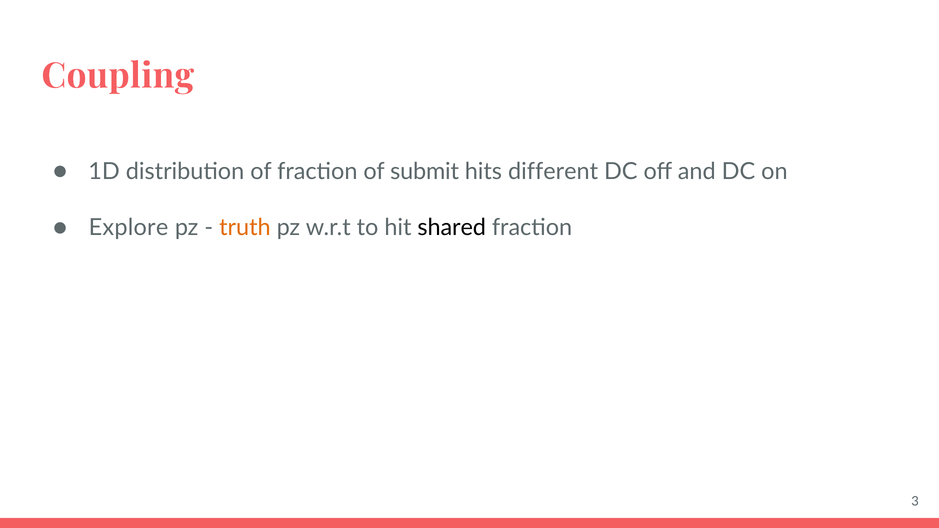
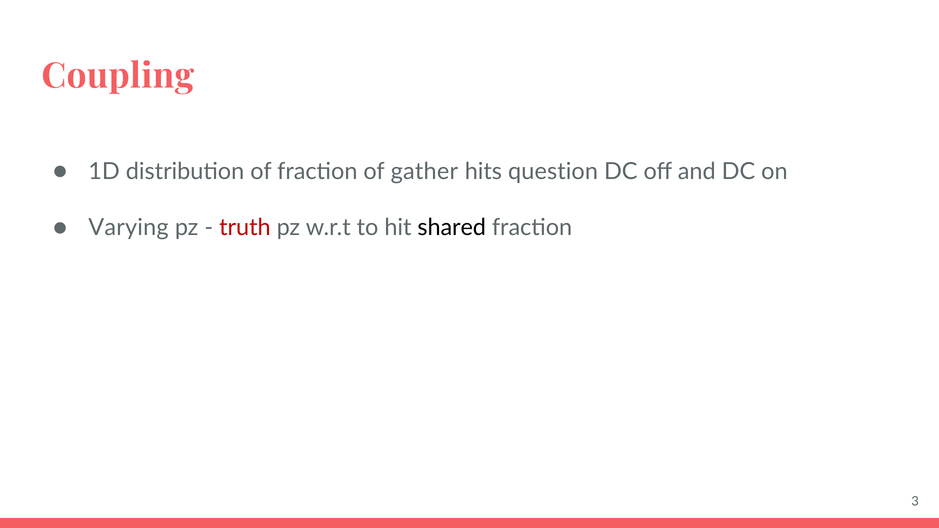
submit: submit -> gather (424, 171)
different: different -> question (553, 171)
Explore: Explore -> Varying (129, 228)
truth colour: orange -> red (245, 228)
